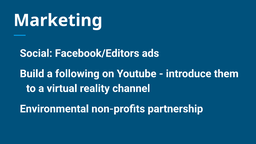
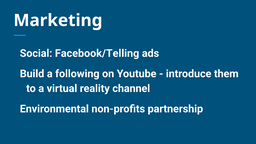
Facebook/Editors: Facebook/Editors -> Facebook/Telling (97, 53)
